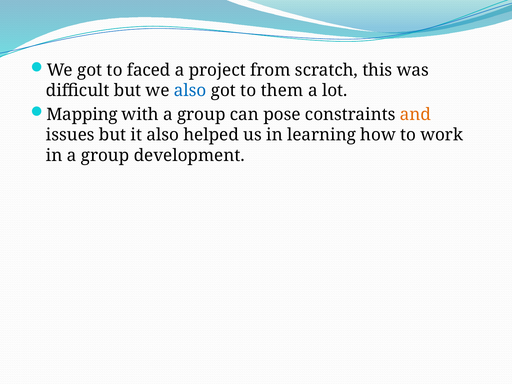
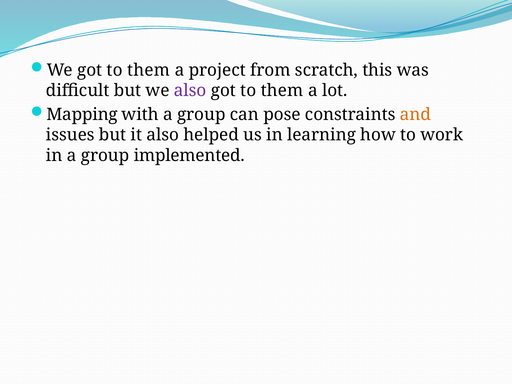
We got to faced: faced -> them (149, 70)
also colour: blue -> purple (190, 91)
development: development -> implemented (189, 155)
